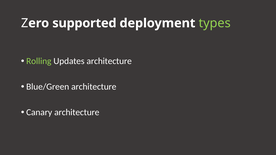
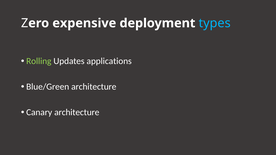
supported: supported -> expensive (84, 23)
types colour: light green -> light blue (215, 23)
Updates architecture: architecture -> applications (109, 61)
